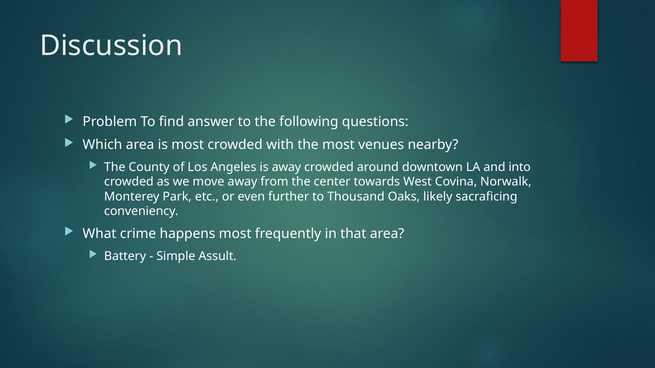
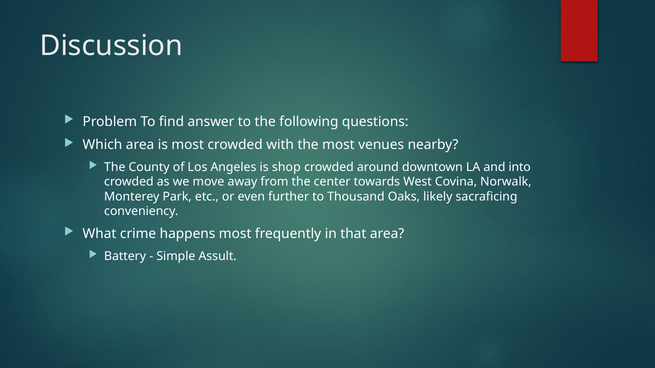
is away: away -> shop (286, 167)
